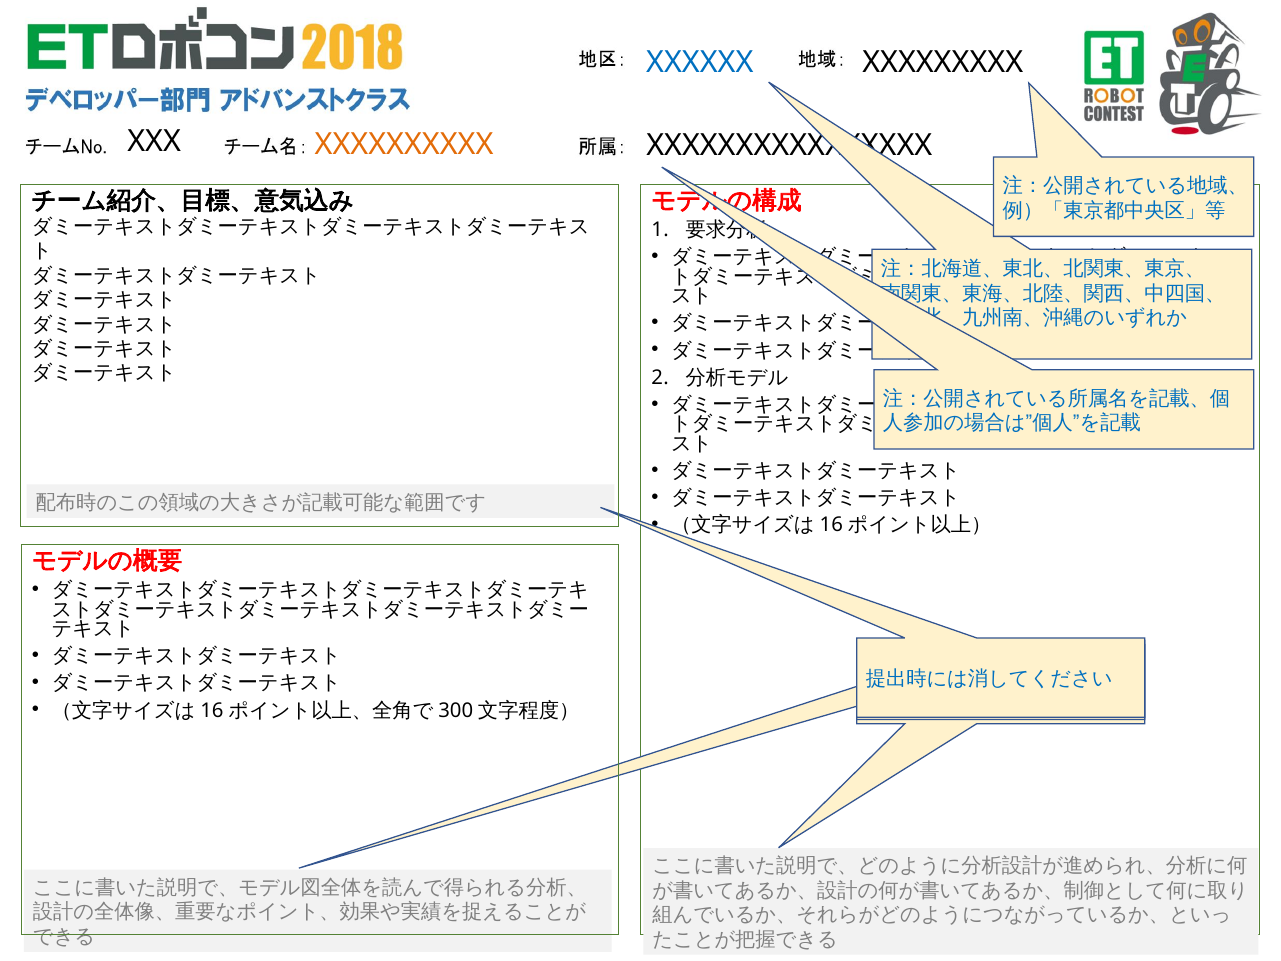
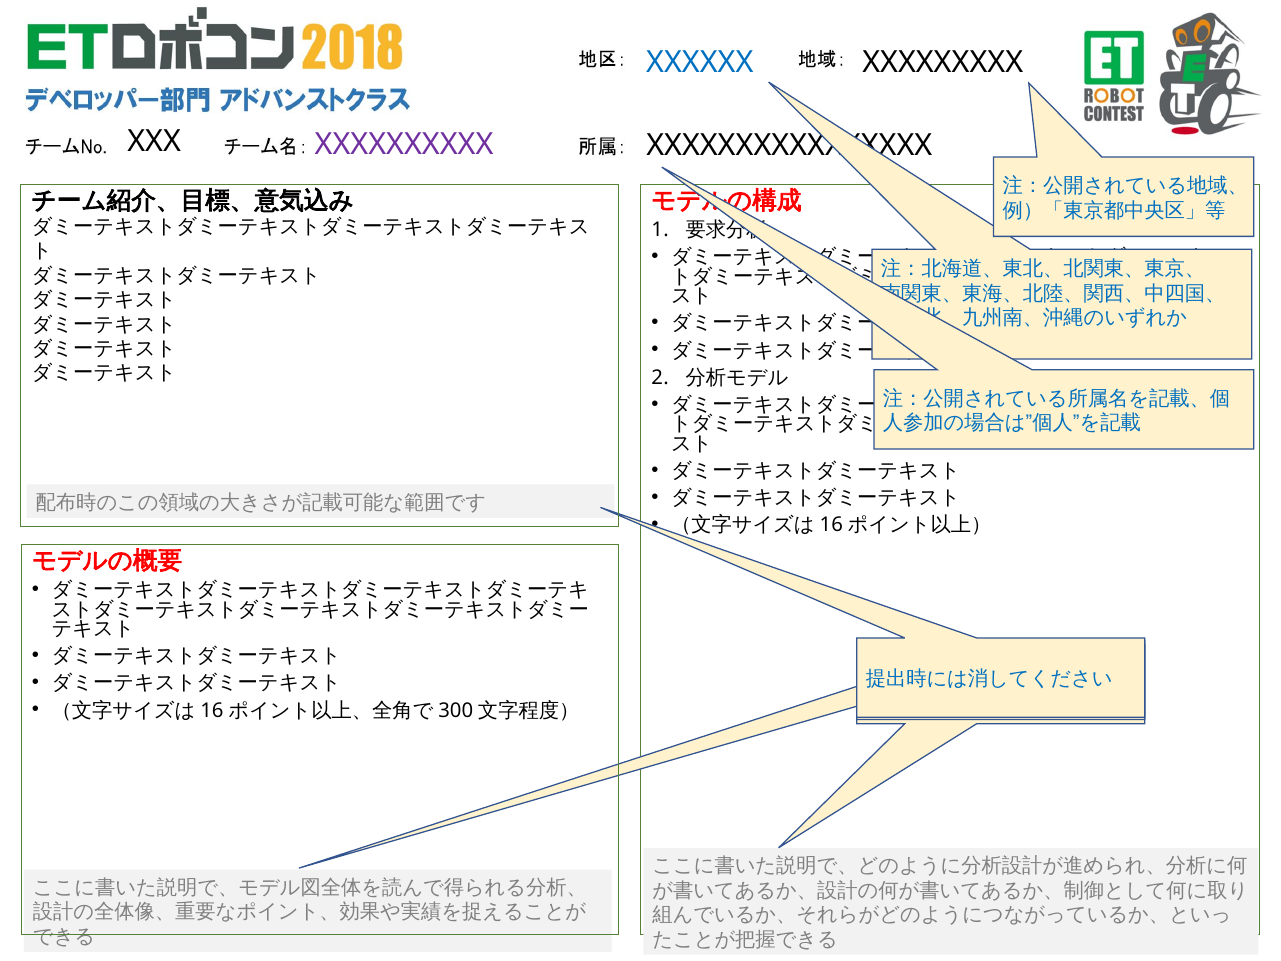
XXXXXXXXXX colour: orange -> purple (404, 144)
